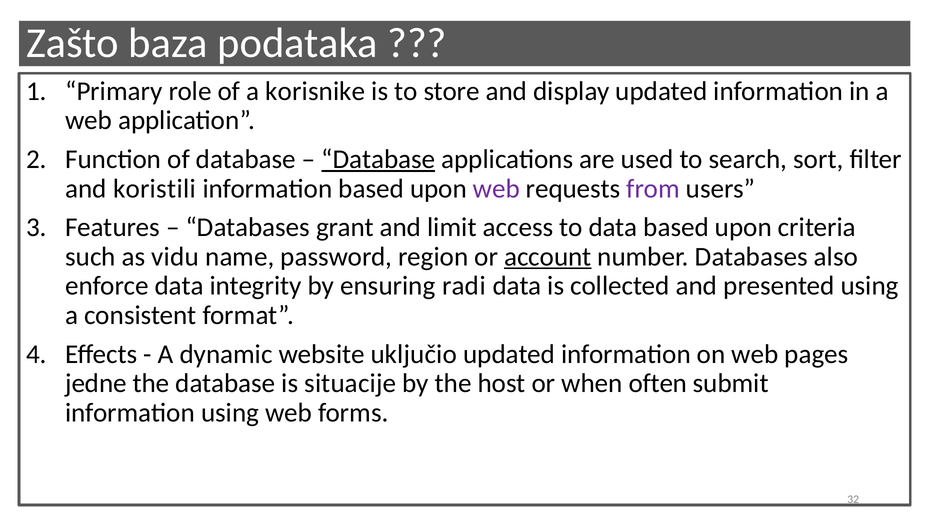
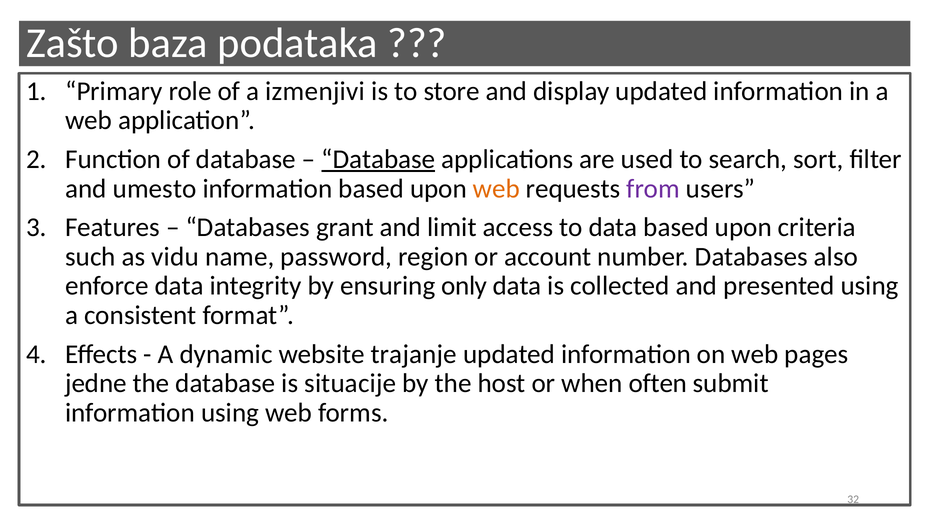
korisnike: korisnike -> izmenjivi (315, 91)
koristili: koristili -> umesto (155, 189)
web colour: purple -> orange (496, 189)
account underline: present -> none (548, 257)
radi: radi -> only (464, 286)
uključio: uključio -> trajanje (414, 354)
